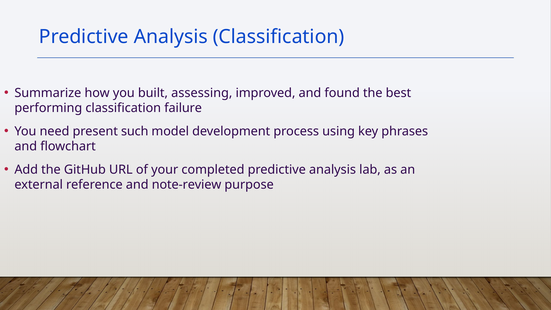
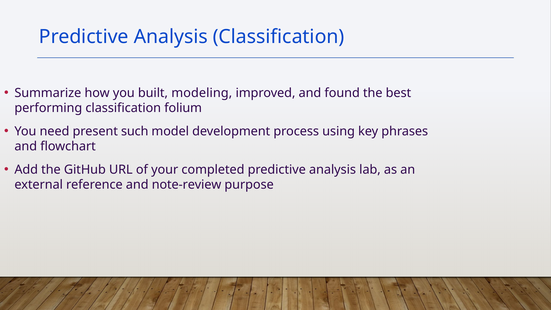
assessing: assessing -> modeling (202, 93)
failure: failure -> folium (183, 108)
